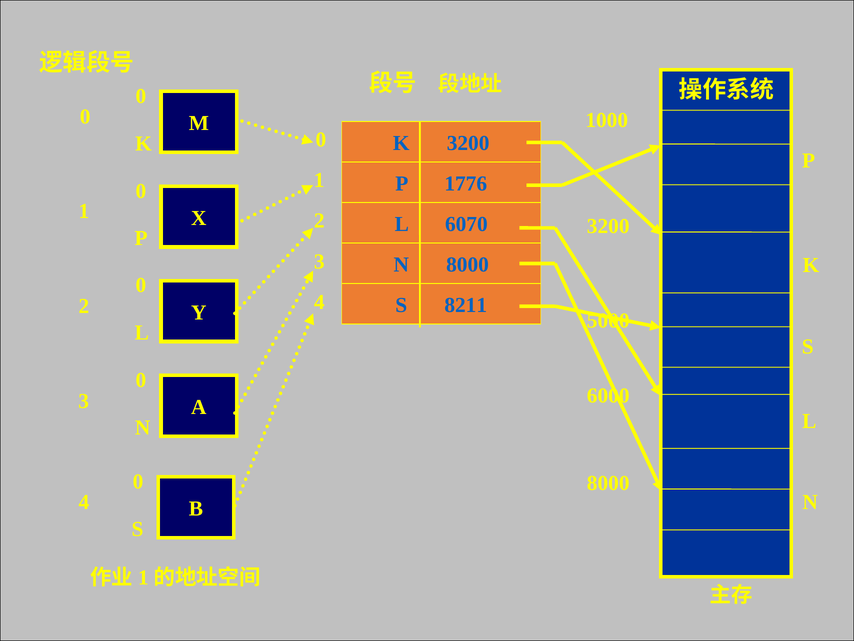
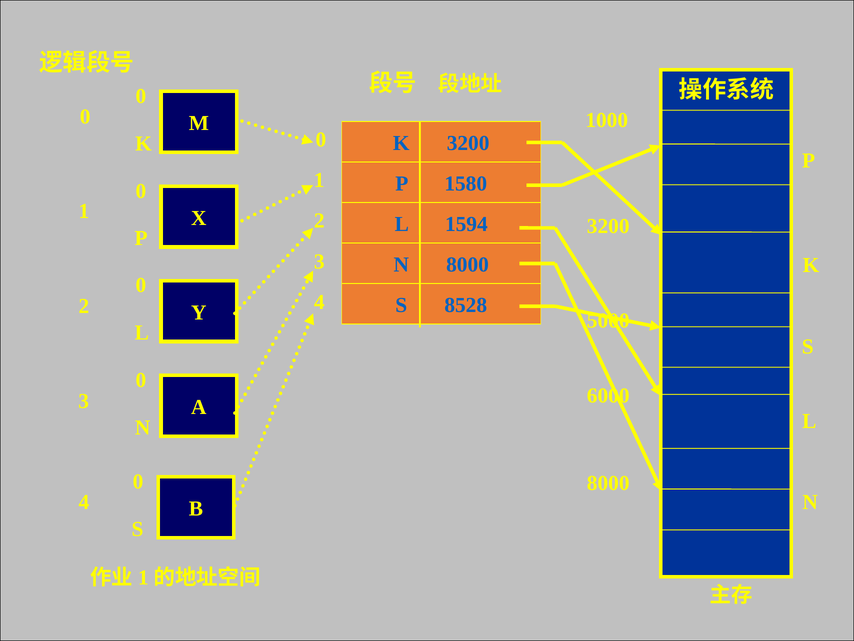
1776: 1776 -> 1580 (466, 184)
6070: 6070 -> 1594 (466, 224)
8211: 8211 -> 8528 (466, 305)
